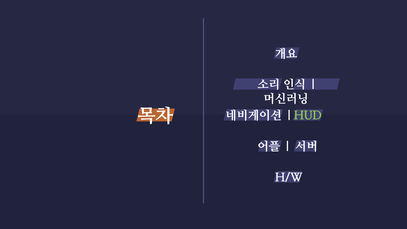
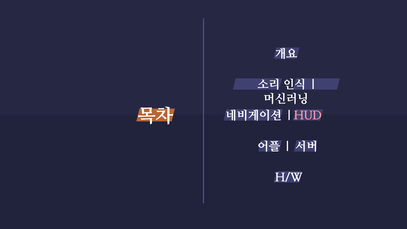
HUD colour: light green -> pink (308, 116)
